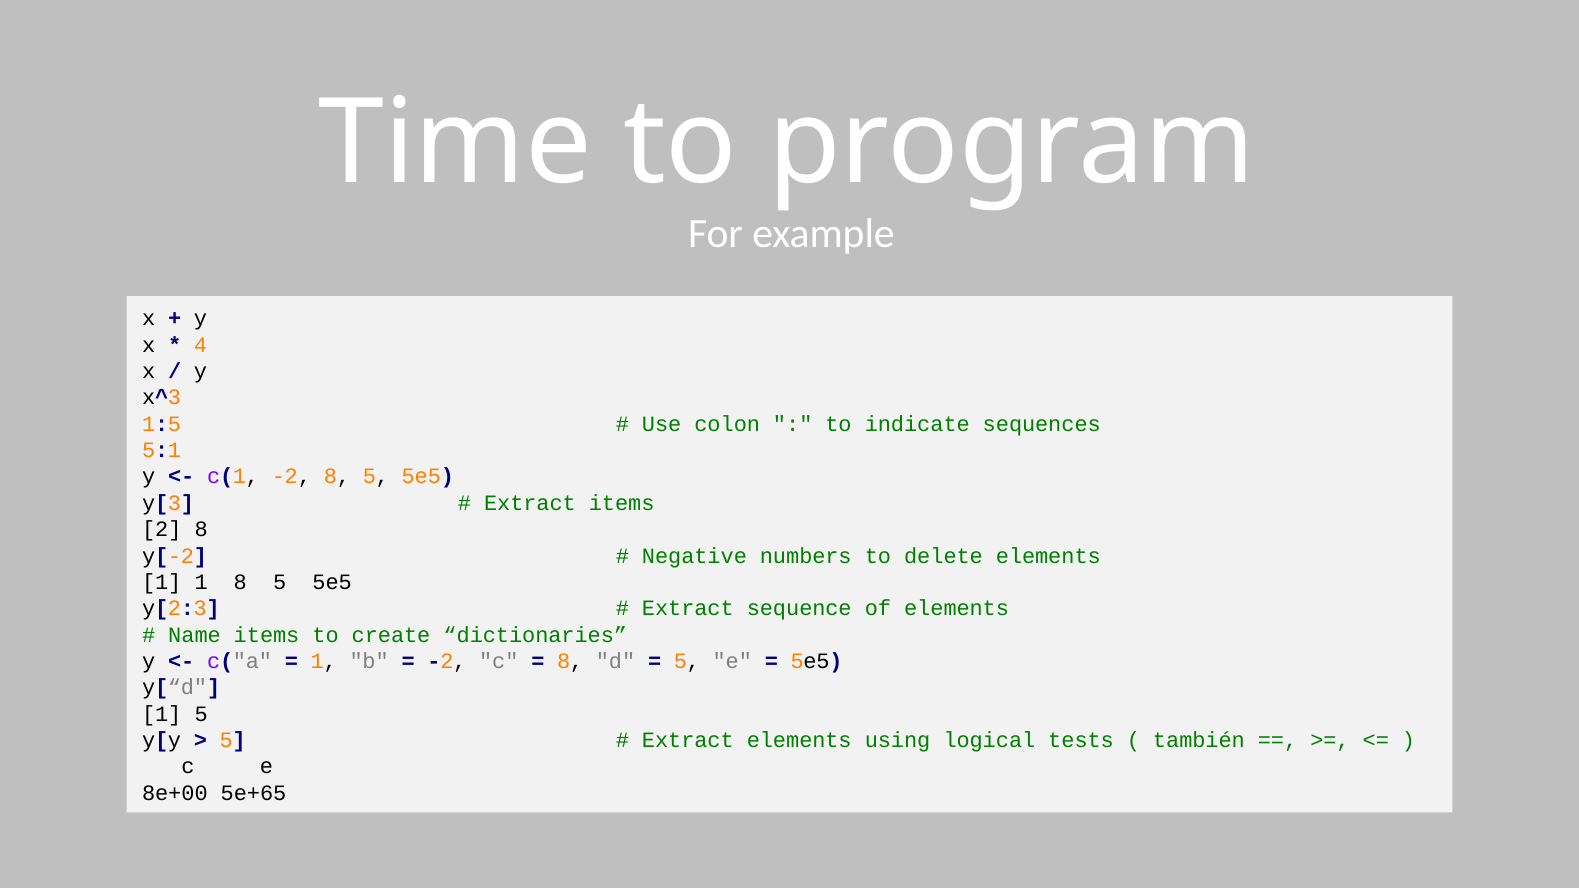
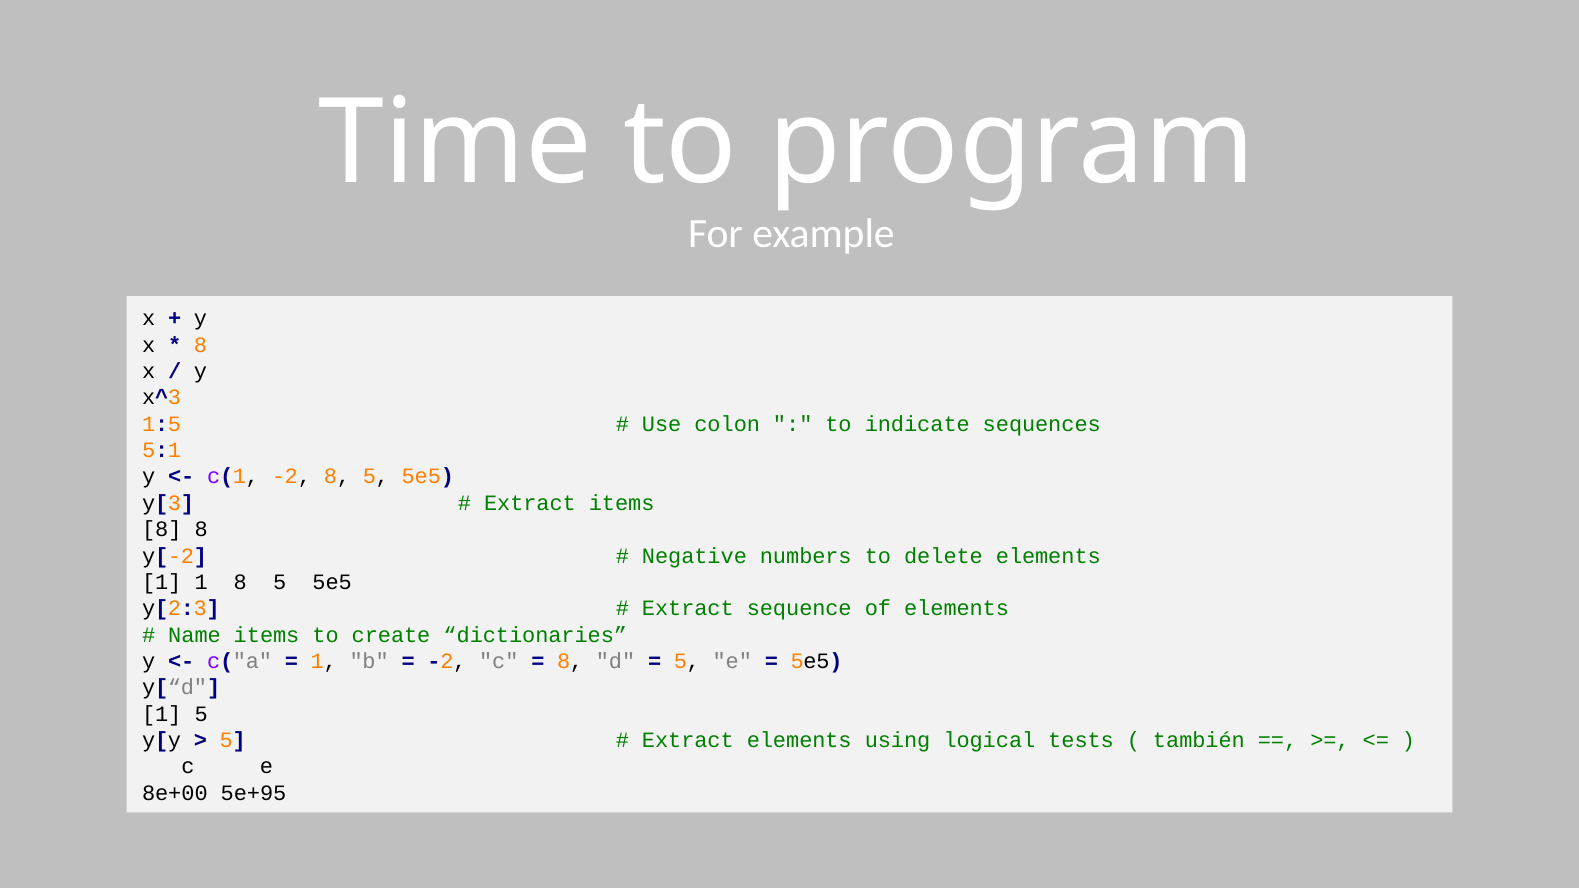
4: 4 -> 8 (201, 345)
2: 2 -> 8 (162, 530)
5e+65: 5e+65 -> 5e+95 (254, 793)
